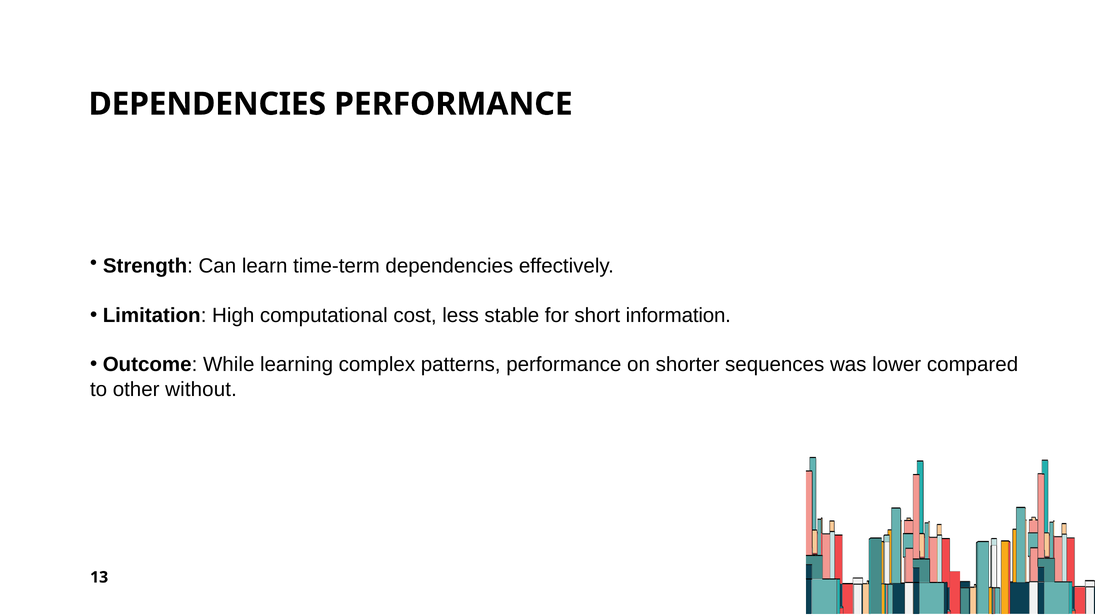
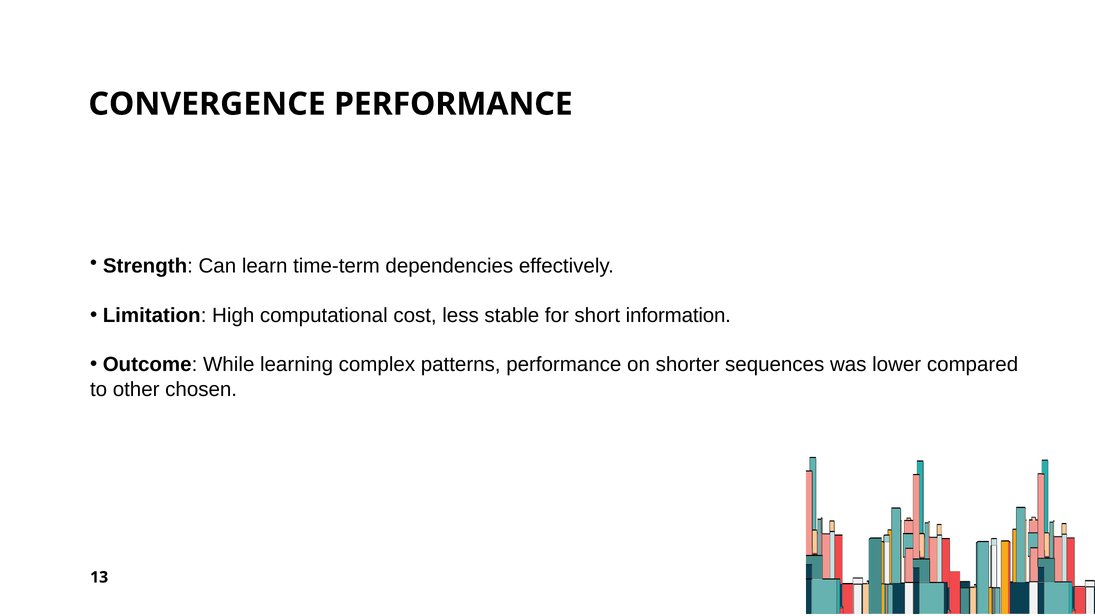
DEPENDENCIES: DEPENDENCIES -> CONVERGENCE (207, 104)
without: without -> chosen (201, 389)
